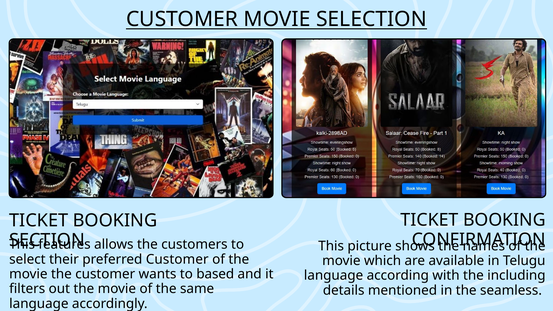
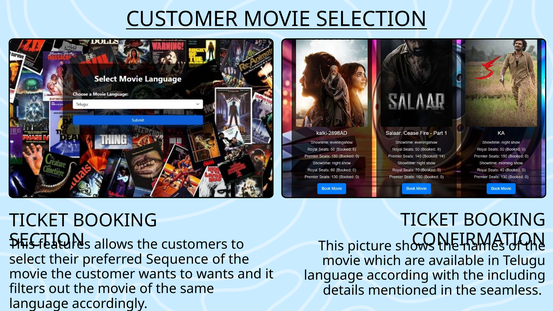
preferred Customer: Customer -> Sequence (177, 259)
to based: based -> wants (215, 274)
